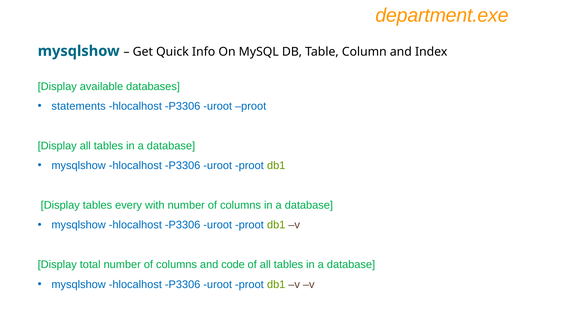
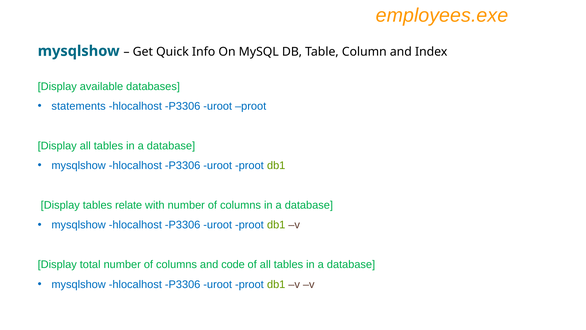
department.exe: department.exe -> employees.exe (442, 15)
every: every -> relate (129, 205)
